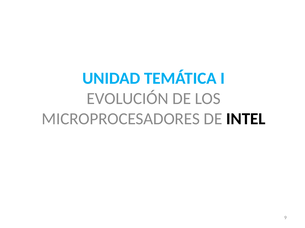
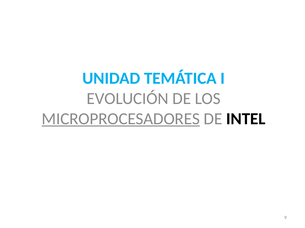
MICROPROCESADORES underline: none -> present (121, 119)
